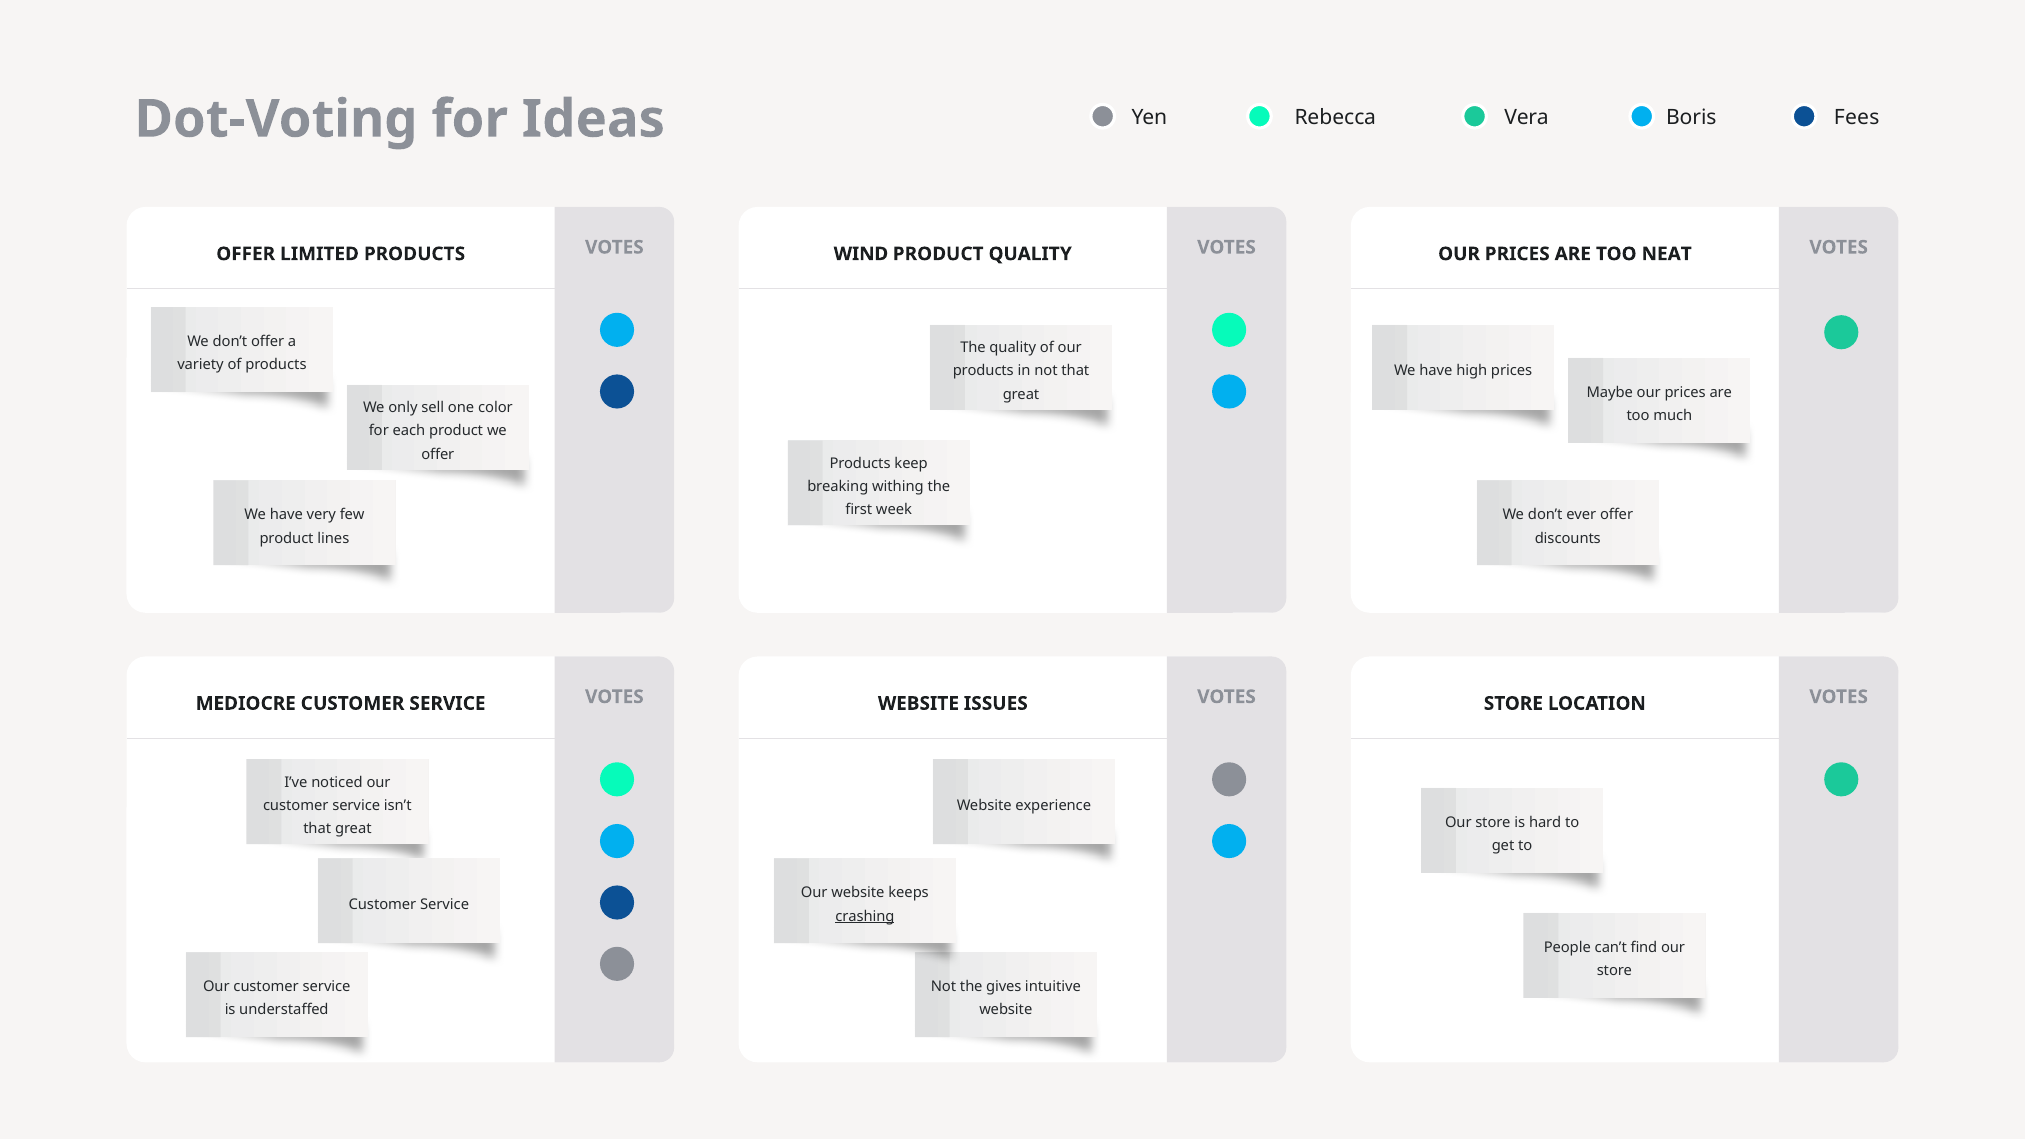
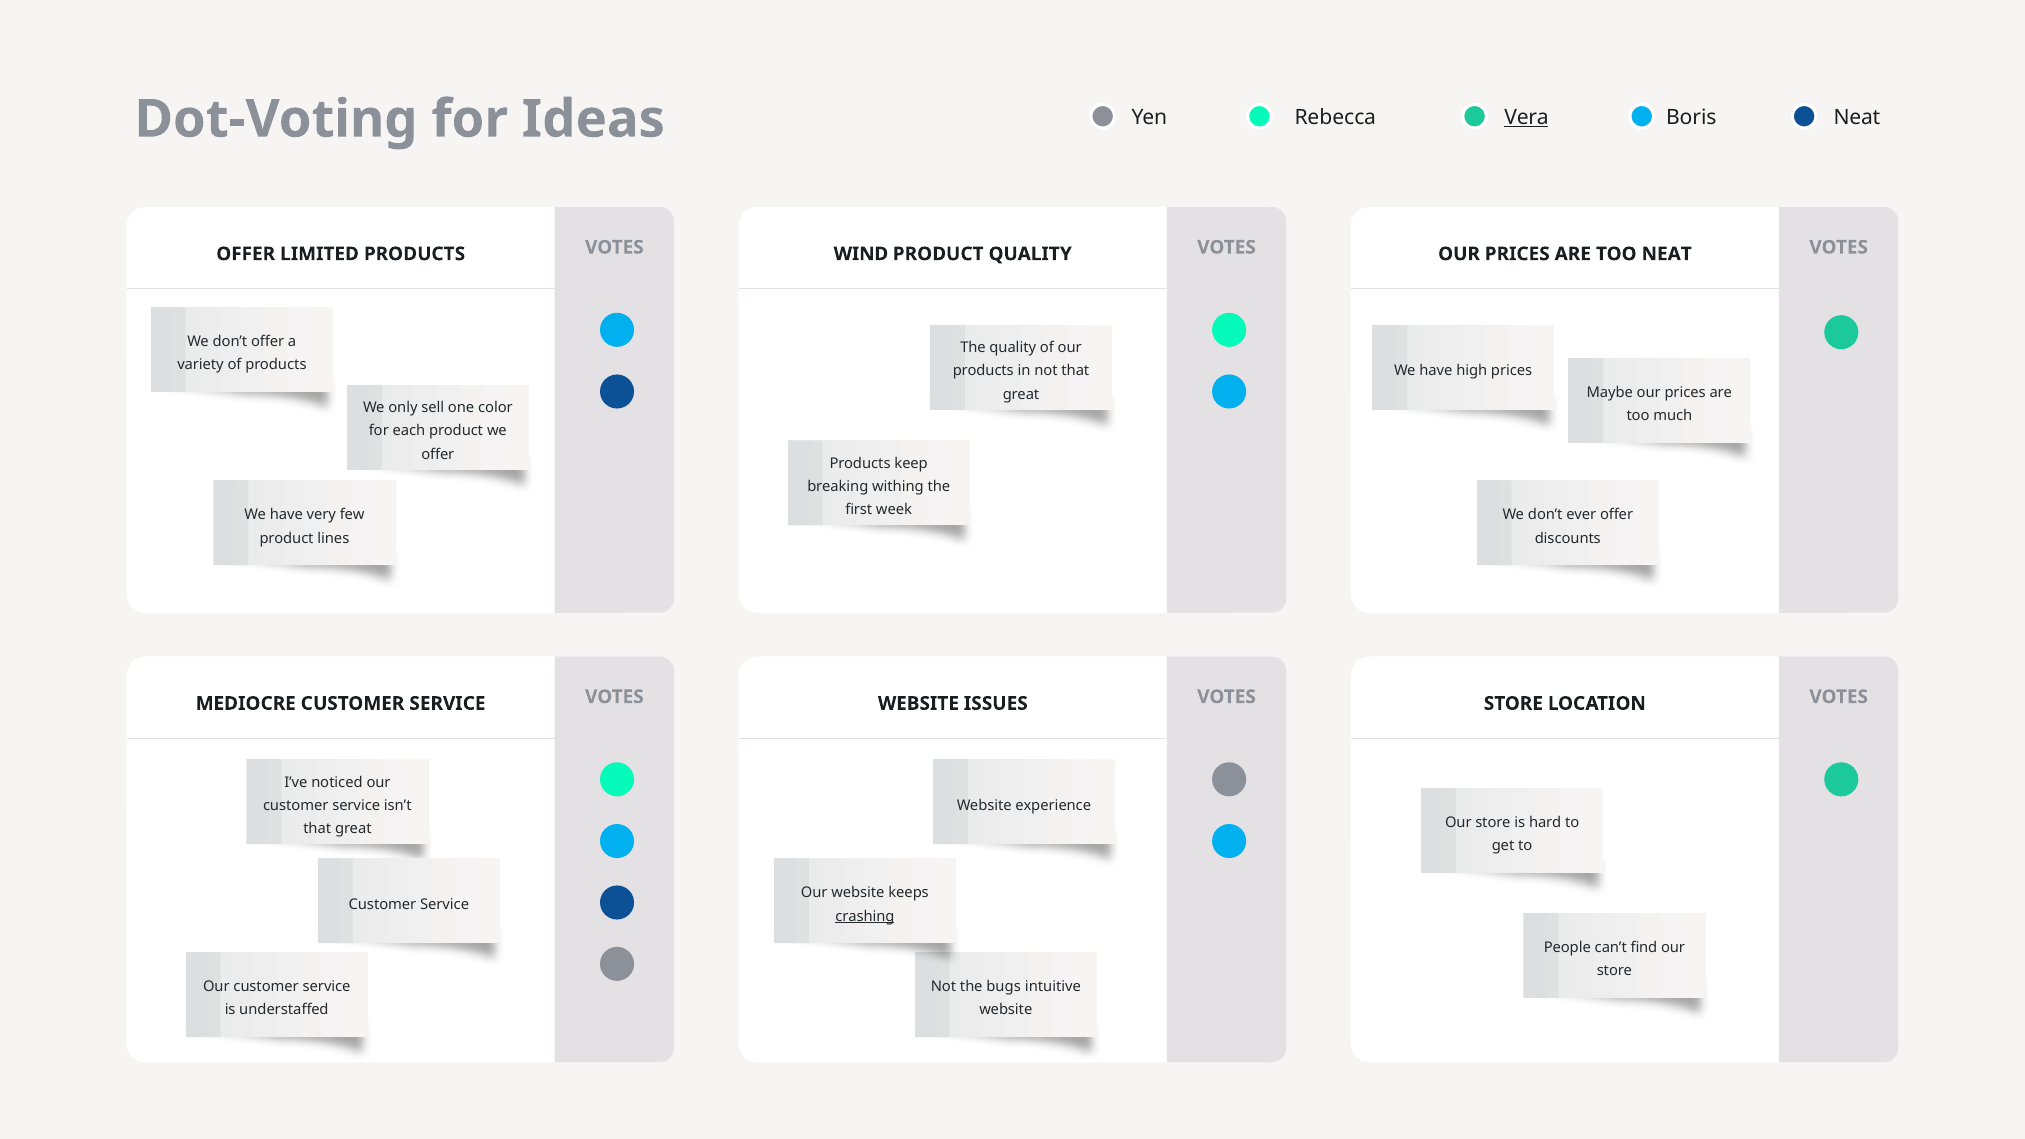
Vera underline: none -> present (1527, 117)
Boris Fees: Fees -> Neat (1857, 117)
gives: gives -> bugs (1004, 987)
